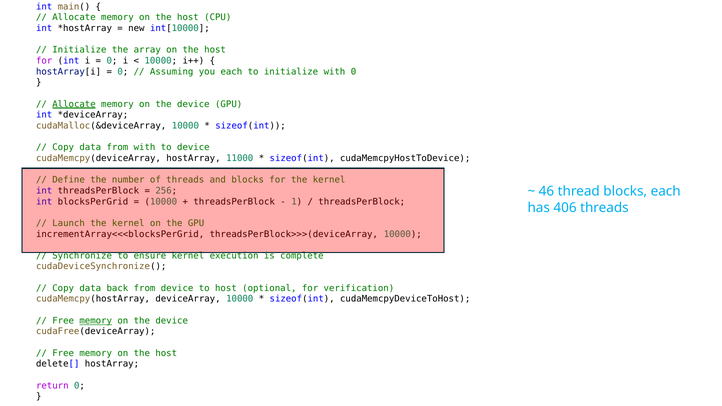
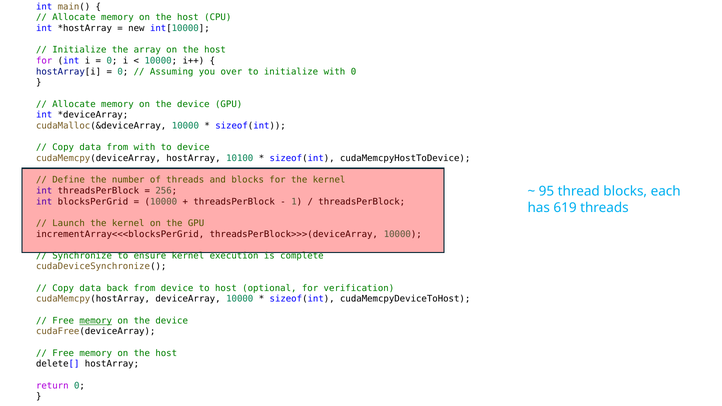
you each: each -> over (231, 72)
Allocate underline: present -> none (74, 104)
11000: 11000 -> 10100 (240, 158)
46: 46 -> 95 (546, 192)
406: 406 -> 619 (565, 208)
